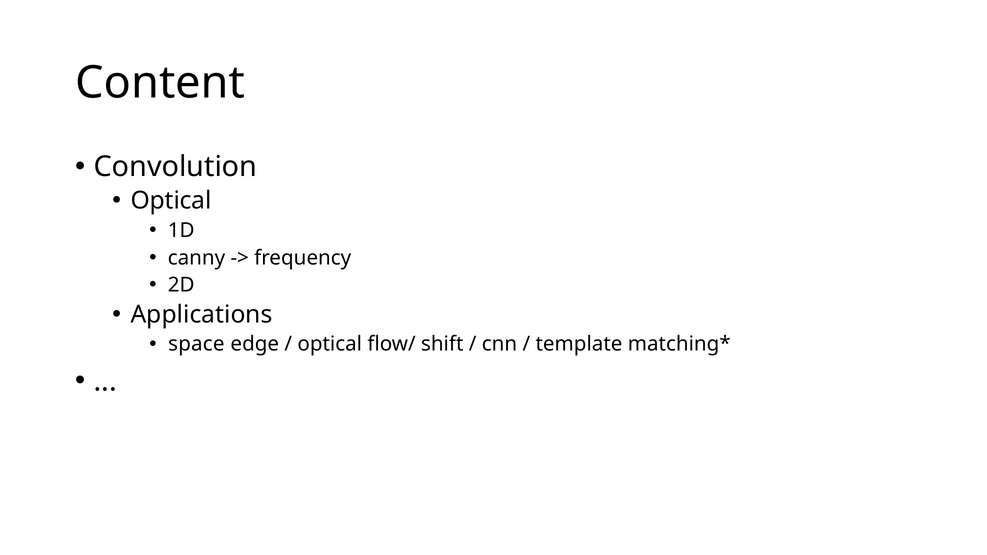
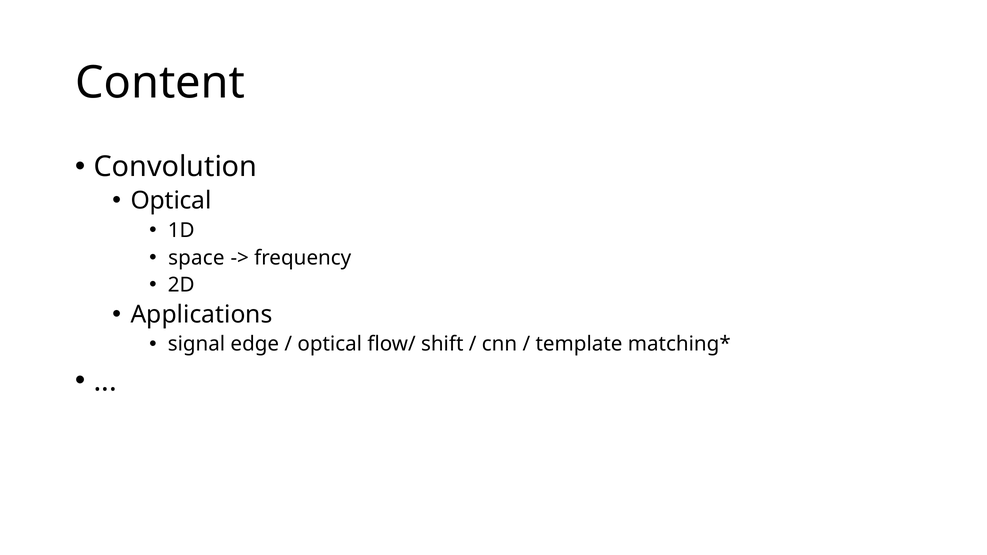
canny: canny -> space (196, 258)
space: space -> signal (196, 344)
